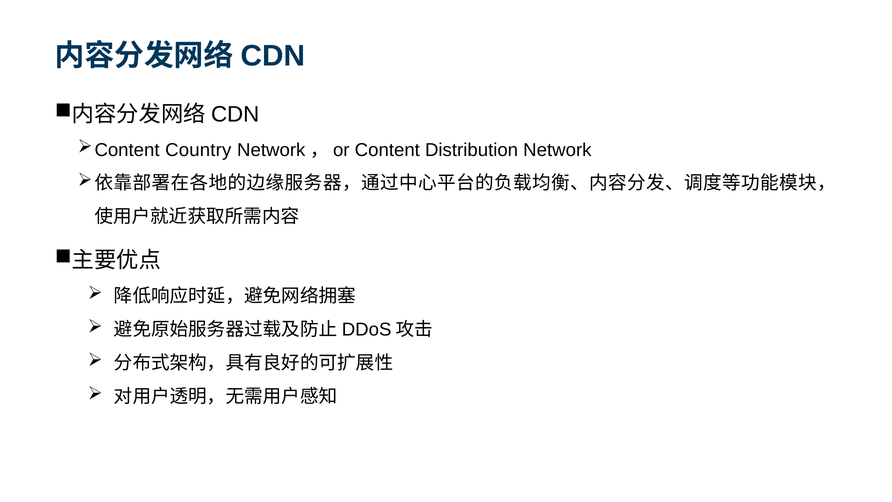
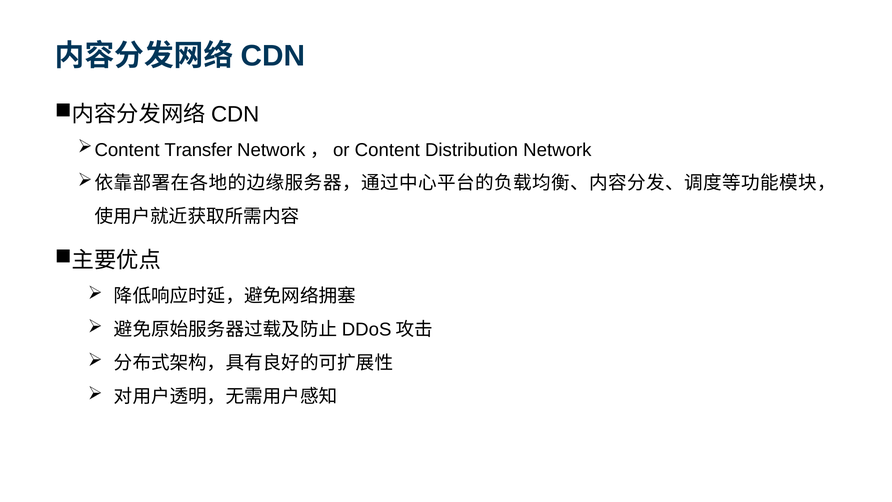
Country: Country -> Transfer (198, 150)
